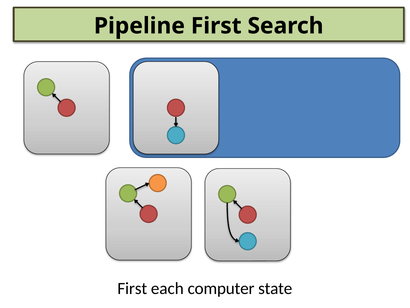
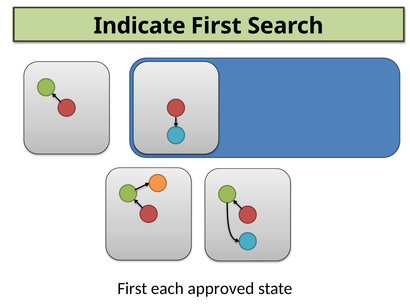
Pipeline: Pipeline -> Indicate (140, 26)
computer: computer -> approved (221, 288)
